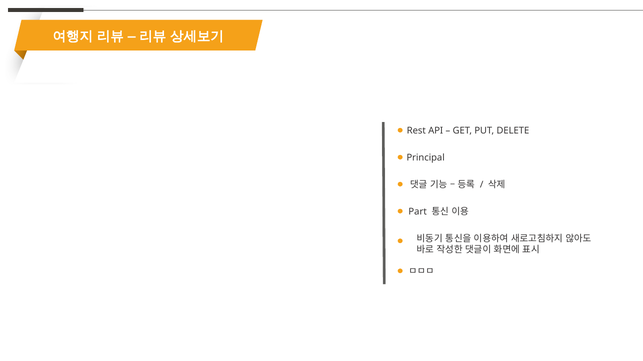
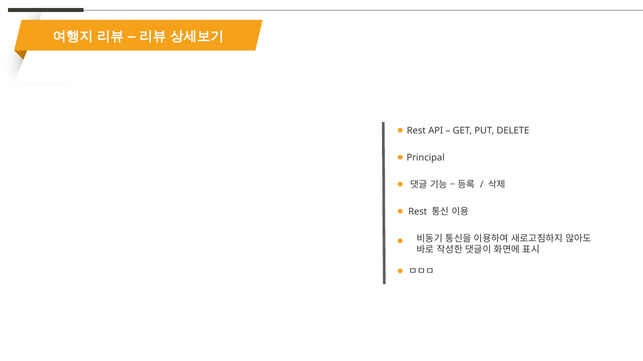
Part: Part -> Rest (418, 212)
